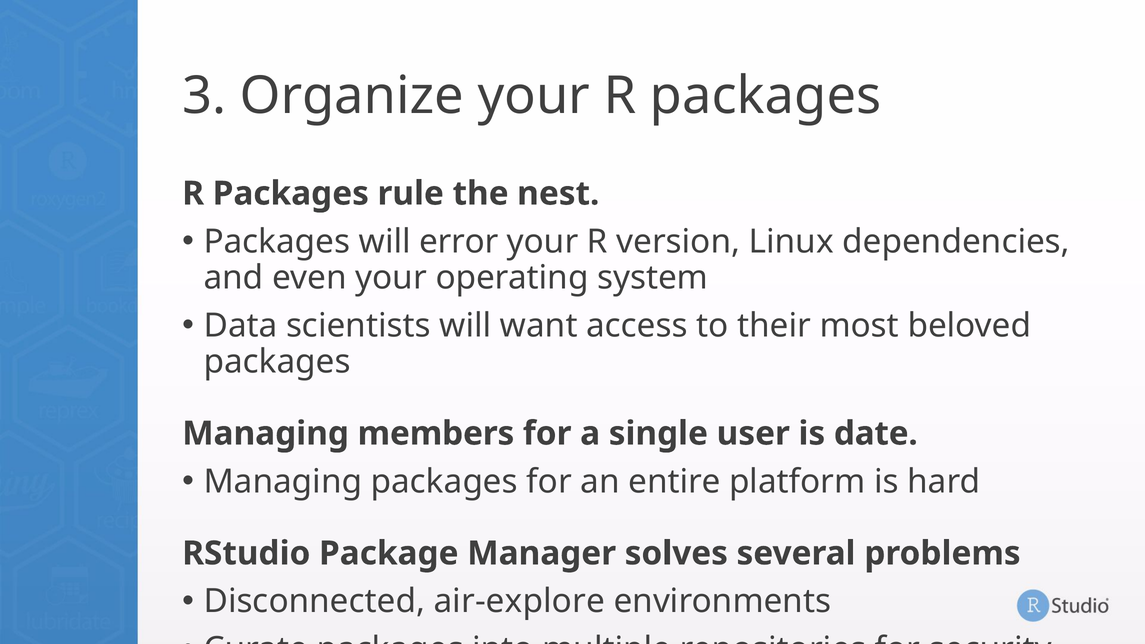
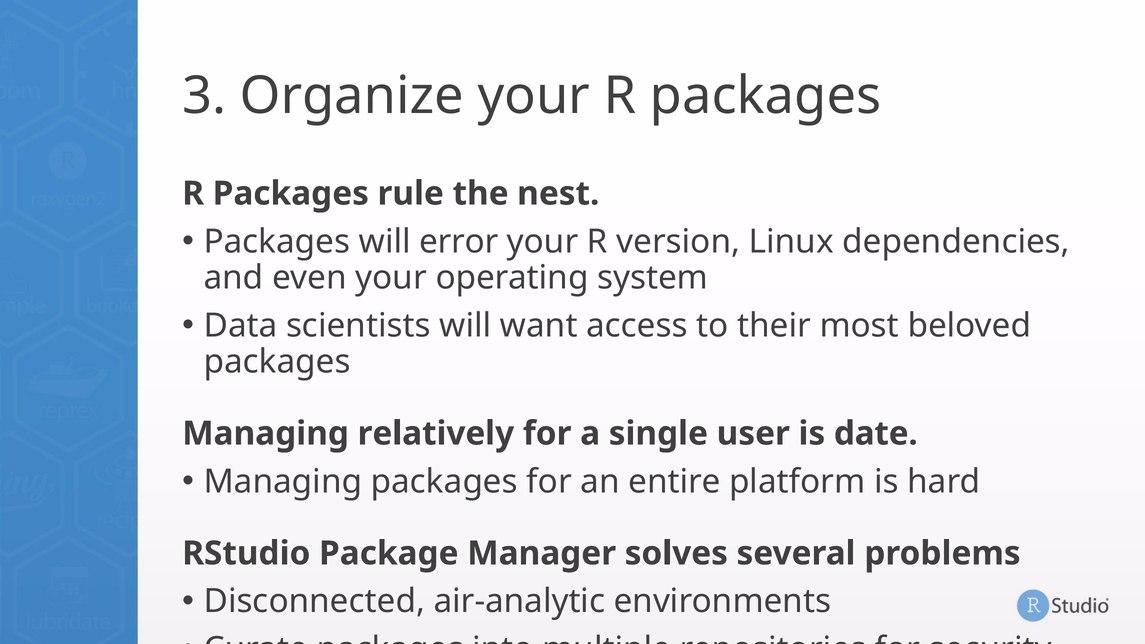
members: members -> relatively (436, 434)
air-explore: air-explore -> air-analytic (519, 601)
